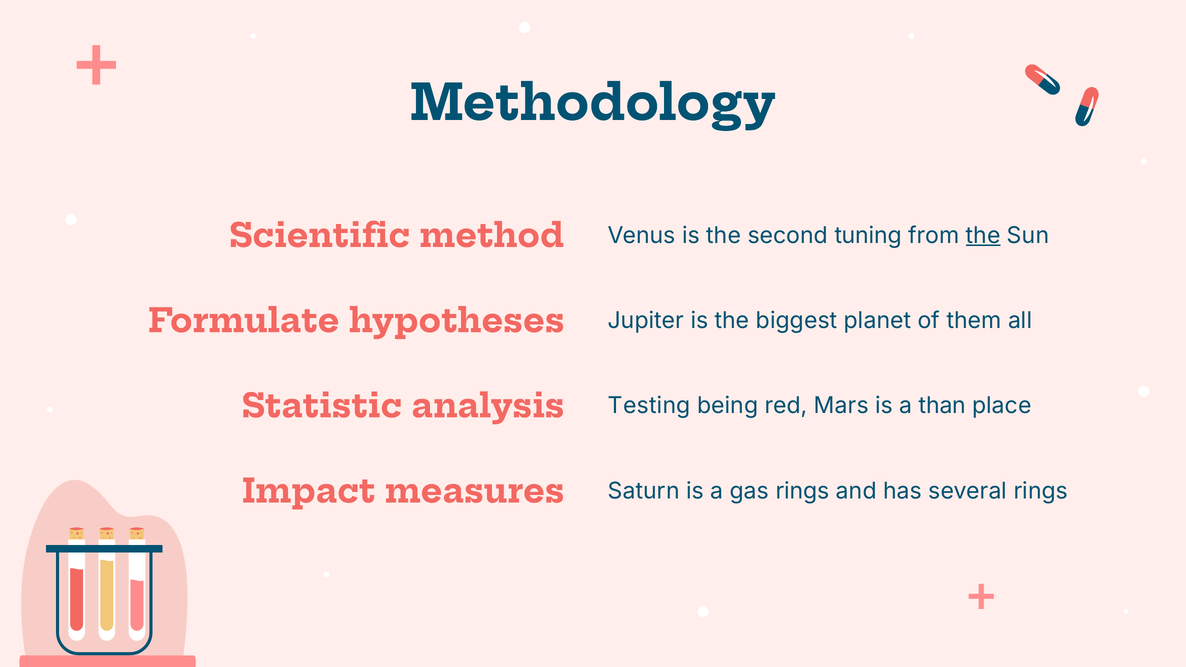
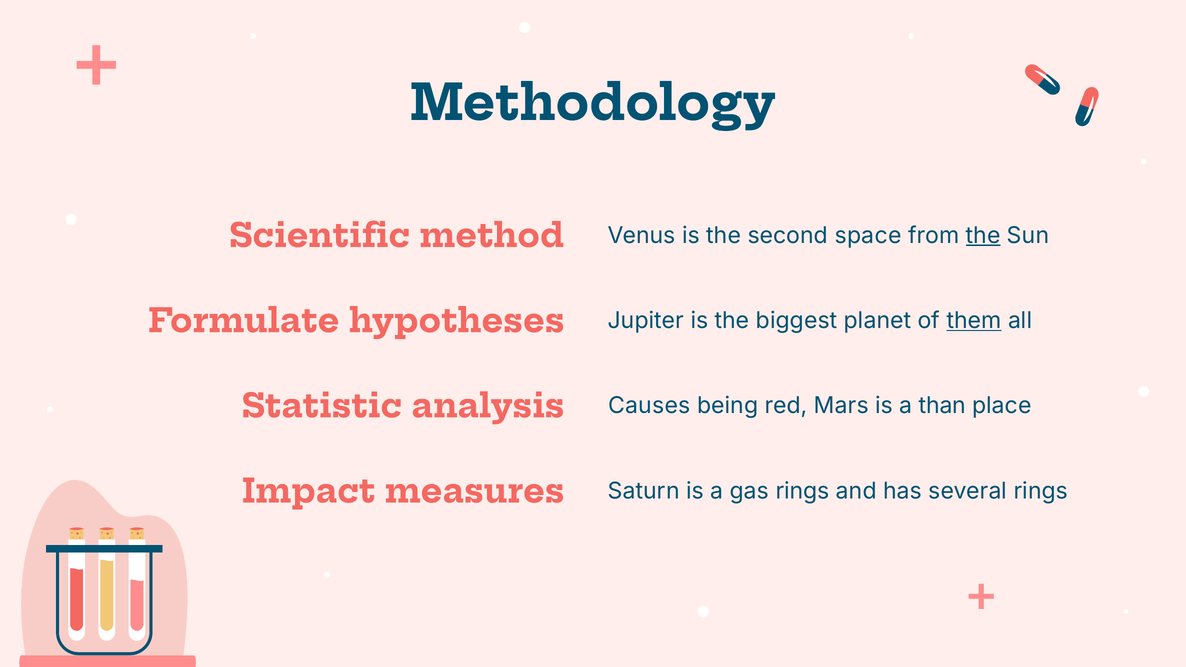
tuning: tuning -> space (868, 235)
them underline: none -> present (974, 321)
Testing: Testing -> Causes (649, 406)
